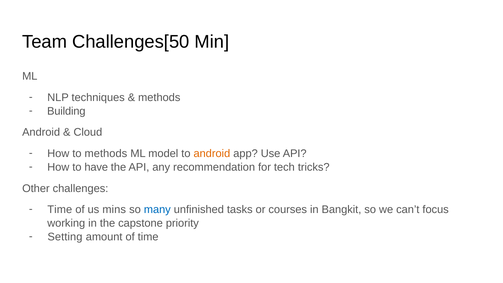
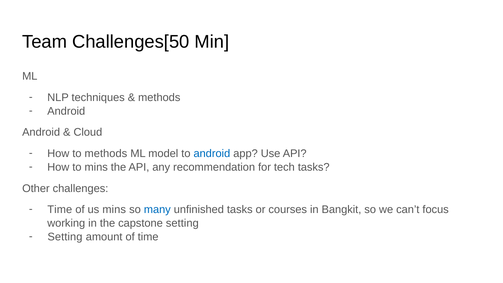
Building: Building -> Android (66, 111)
android colour: orange -> blue (212, 154)
to have: have -> mins (96, 167)
tech tricks: tricks -> tasks (314, 167)
capstone priority: priority -> setting (182, 223)
